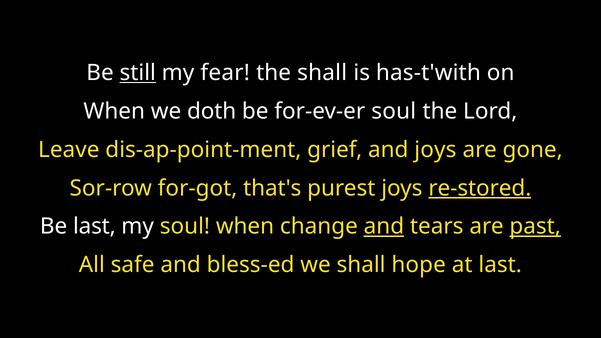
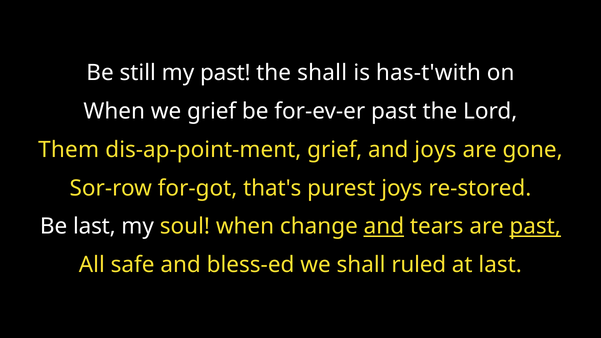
still underline: present -> none (138, 73)
my fear: fear -> past (225, 73)
we doth: doth -> grief (212, 111)
for-ev-er soul: soul -> past (394, 111)
Leave: Leave -> Them (69, 150)
re-stored underline: present -> none (480, 188)
hope: hope -> ruled (419, 265)
